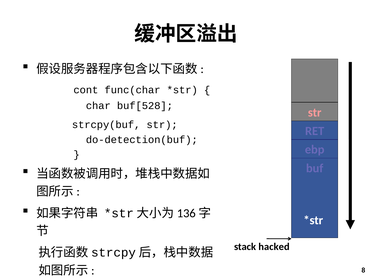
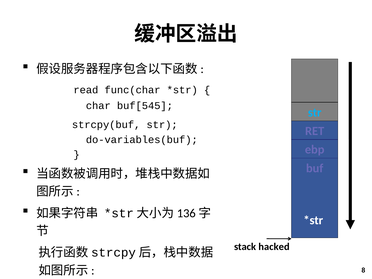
cont: cont -> read (86, 90)
buf[528: buf[528 -> buf[545 (145, 106)
str colour: pink -> light blue (315, 112)
do-detection(buf: do-detection(buf -> do-variables(buf (142, 140)
